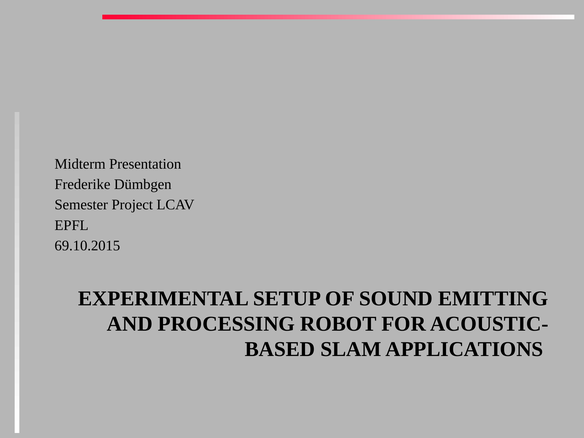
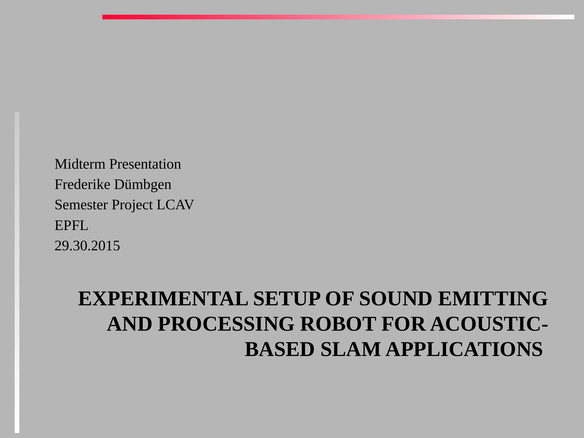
69.10.2015: 69.10.2015 -> 29.30.2015 (87, 246)
